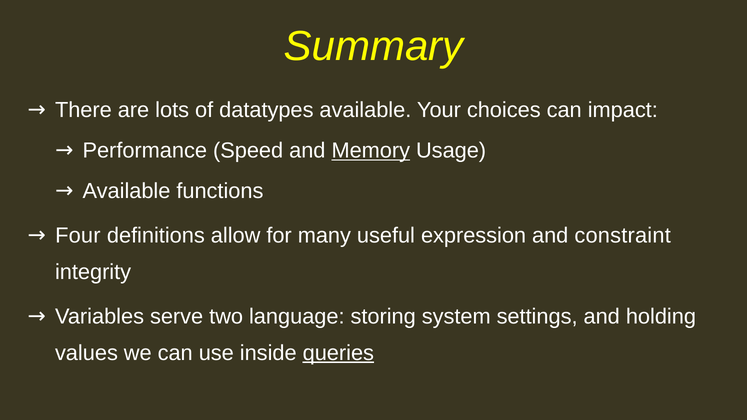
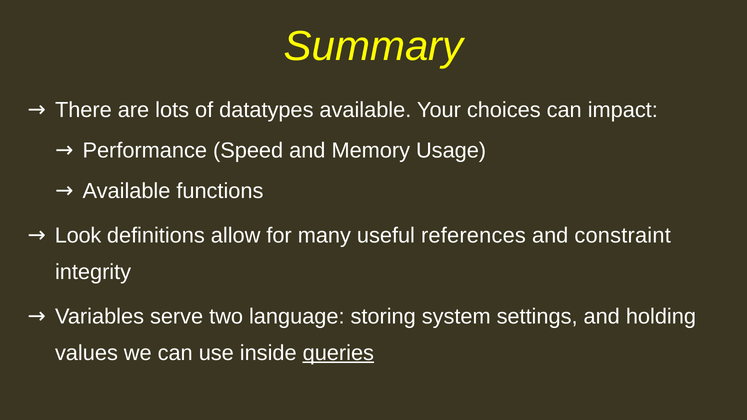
Memory underline: present -> none (371, 151)
Four: Four -> Look (78, 236)
expression: expression -> references (473, 236)
